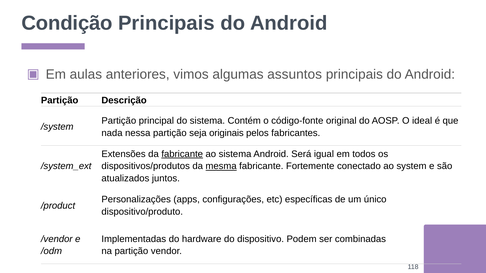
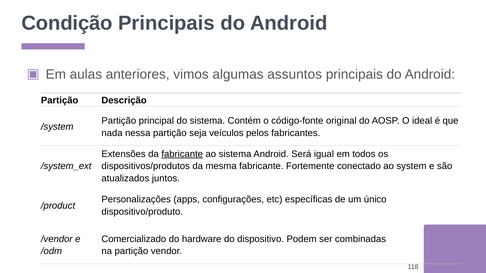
originais: originais -> veículos (226, 133)
mesma underline: present -> none (221, 166)
Implementadas: Implementadas -> Comercializado (134, 239)
